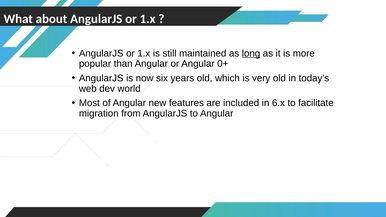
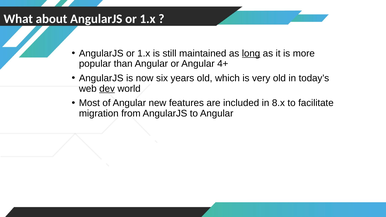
0+: 0+ -> 4+ (223, 64)
dev underline: none -> present (107, 89)
6.x: 6.x -> 8.x (278, 103)
